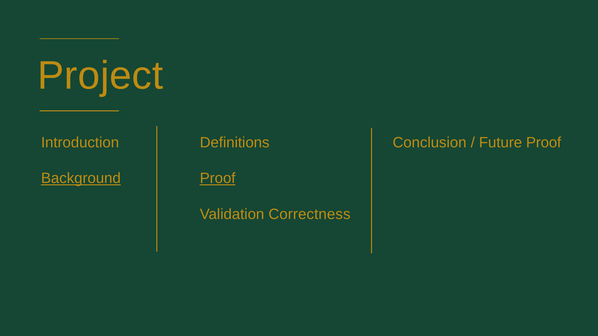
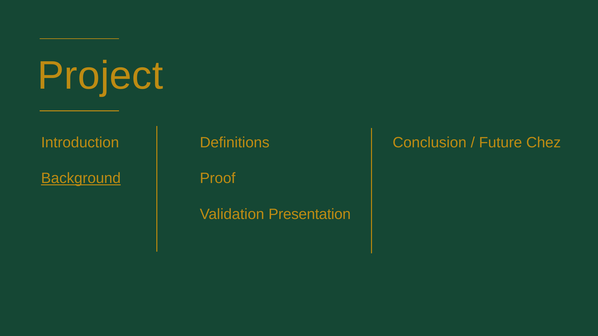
Future Proof: Proof -> Chez (544, 143)
Proof underline: present -> none (218, 179)
Correctness: Correctness -> Presentation (310, 214)
